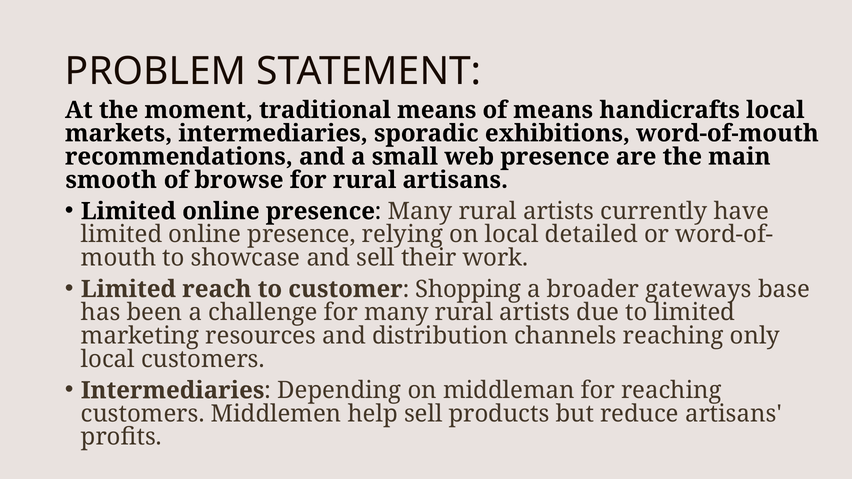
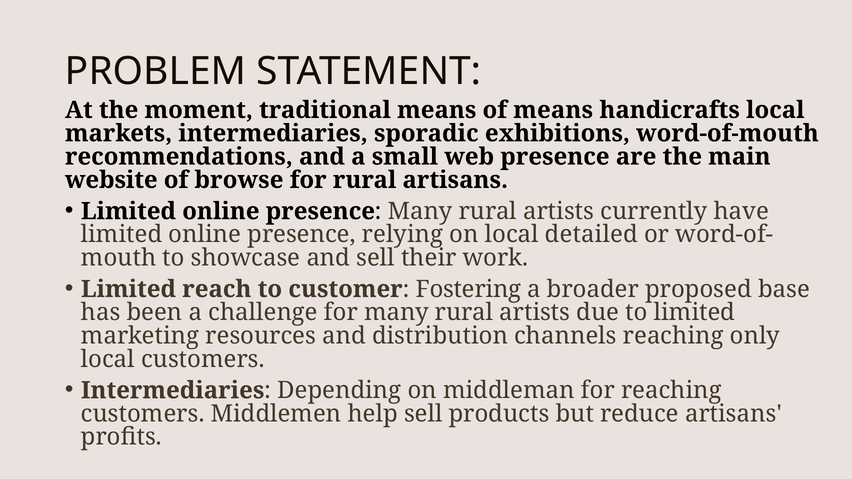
smooth: smooth -> website (111, 180)
Shopping: Shopping -> Fostering (468, 289)
gateways: gateways -> proposed (698, 289)
